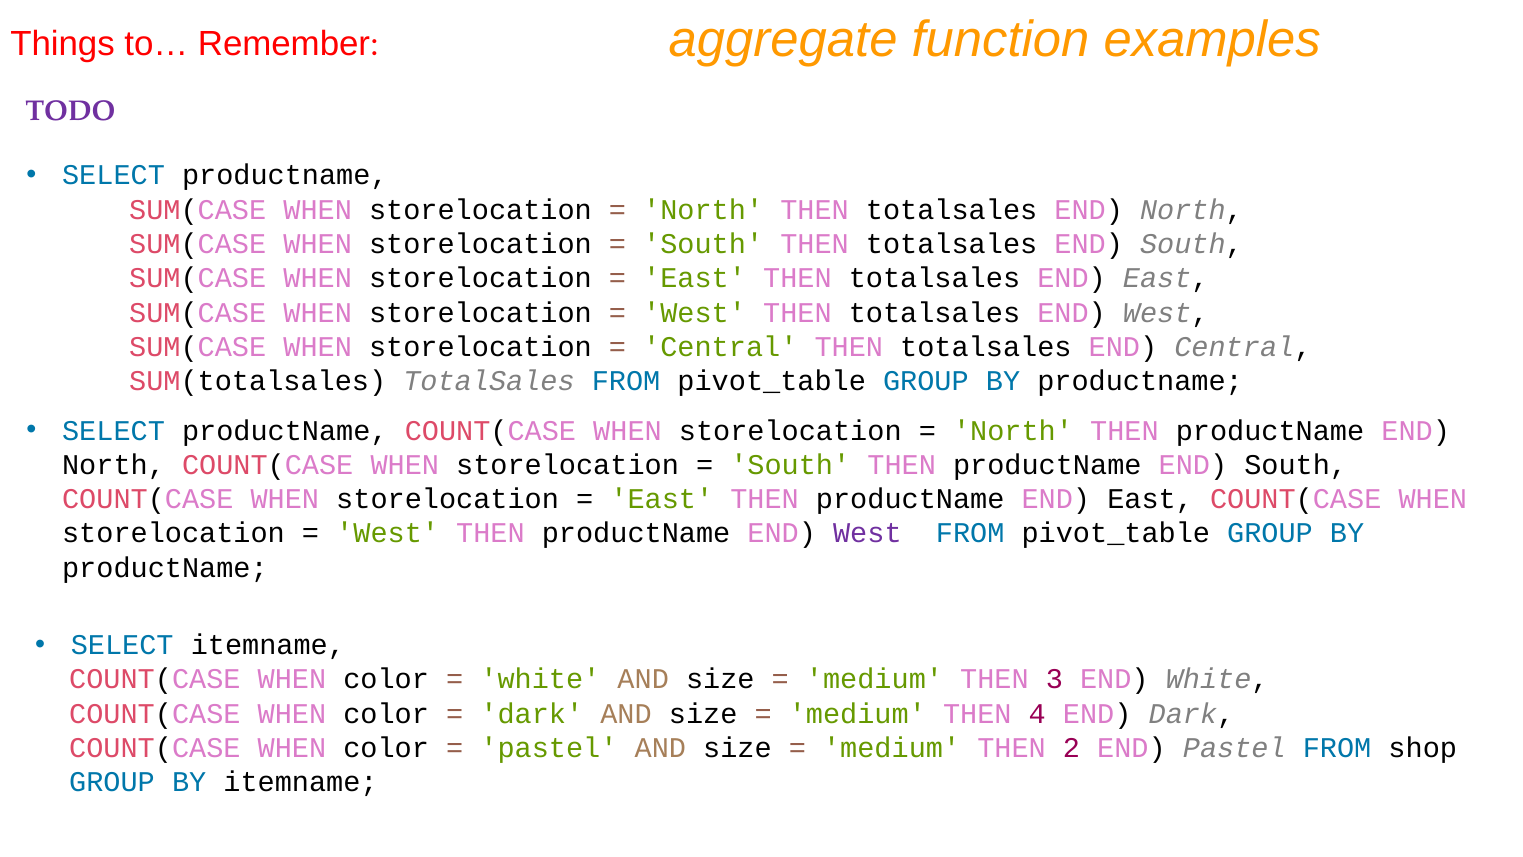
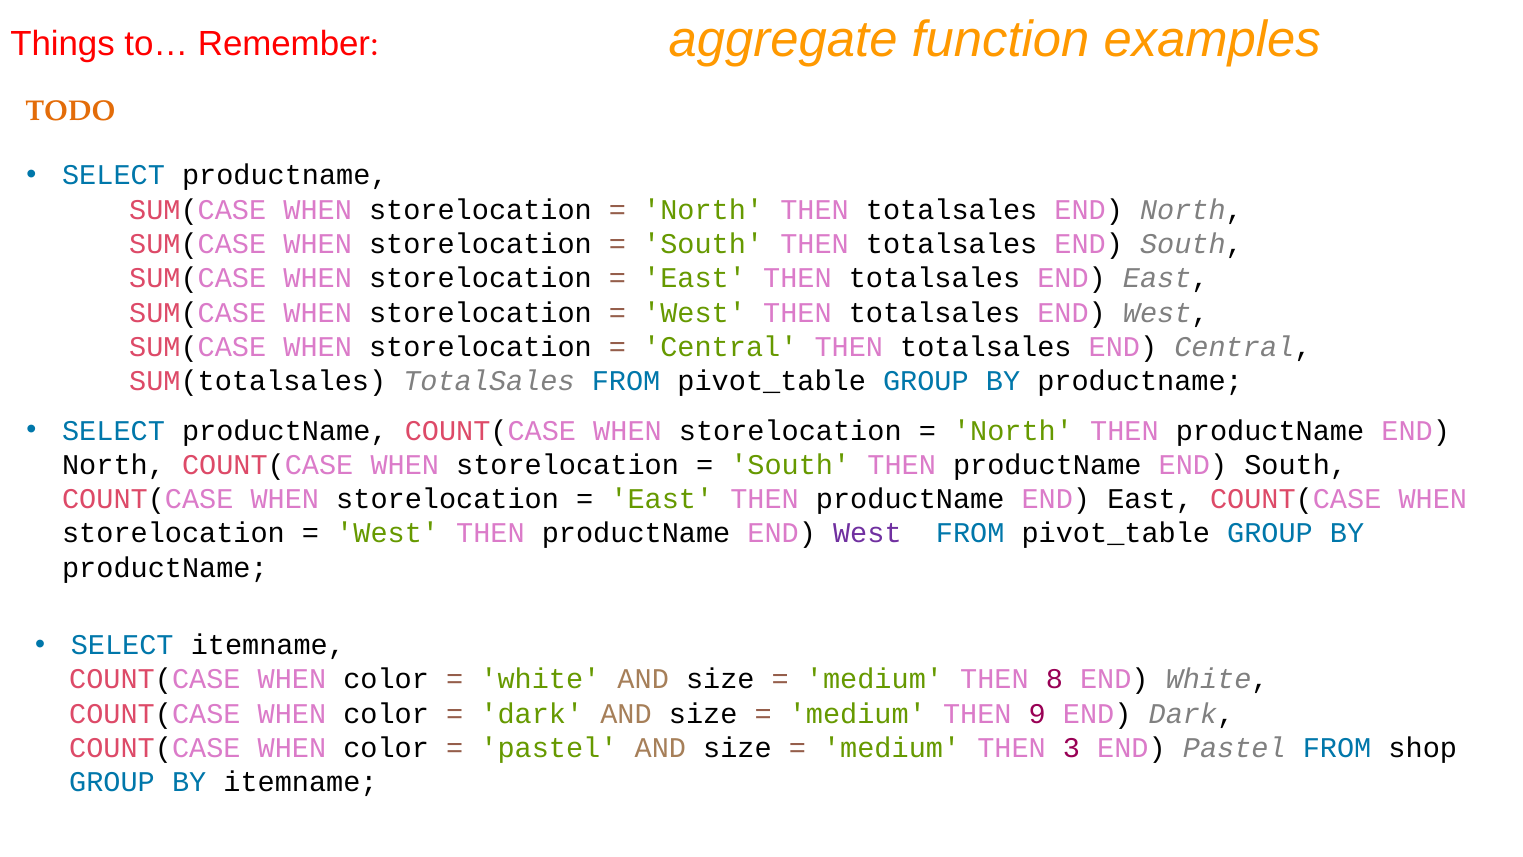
TODO colour: purple -> orange (70, 111)
3: 3 -> 8 (1054, 679)
4: 4 -> 9 (1037, 713)
2: 2 -> 3 (1072, 748)
